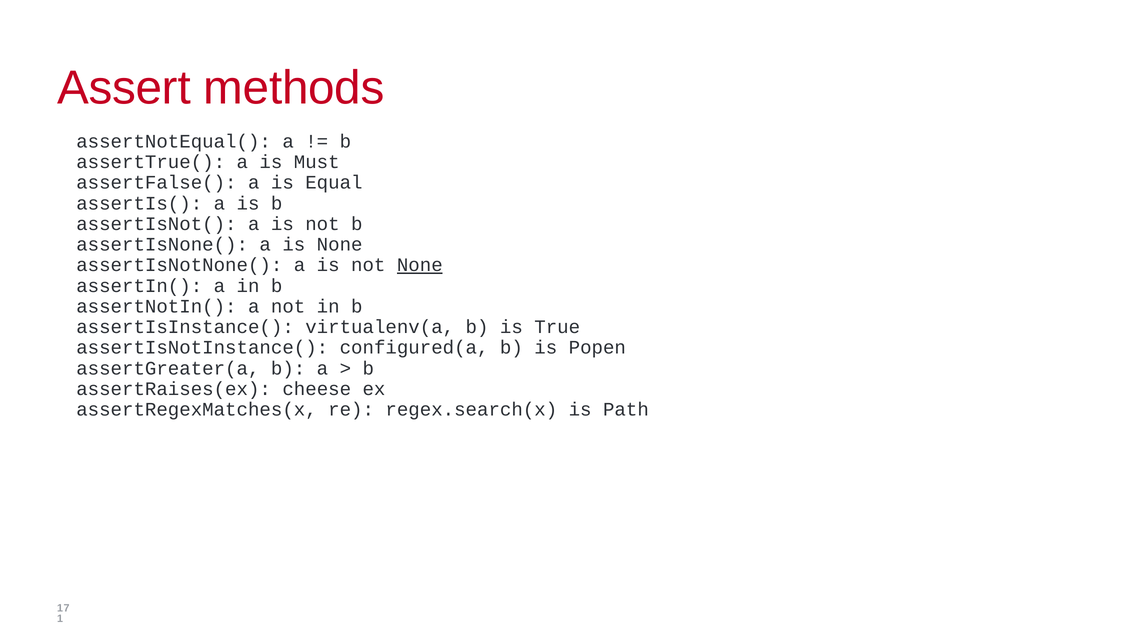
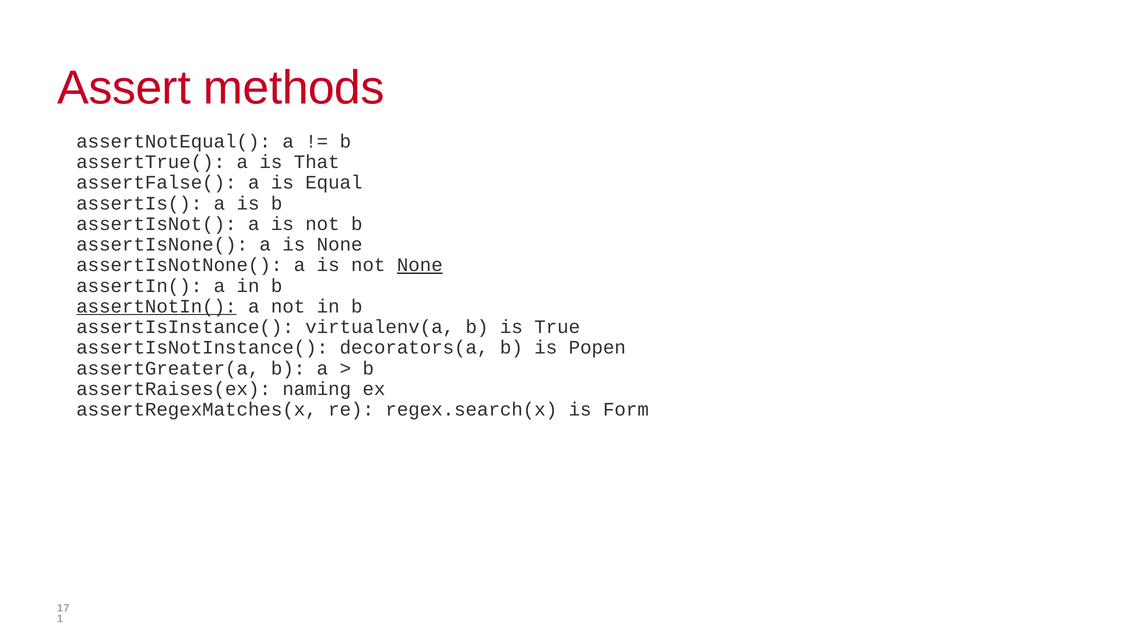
Must: Must -> That (317, 162)
assertNotIn( underline: none -> present (156, 306)
configured(a: configured(a -> decorators(a (414, 347)
cheese: cheese -> naming (317, 389)
Path: Path -> Form (626, 409)
